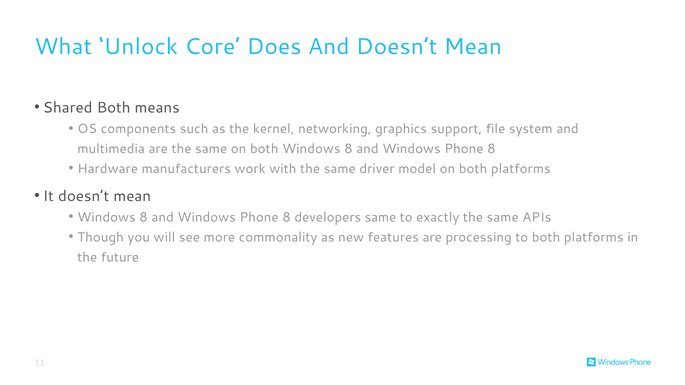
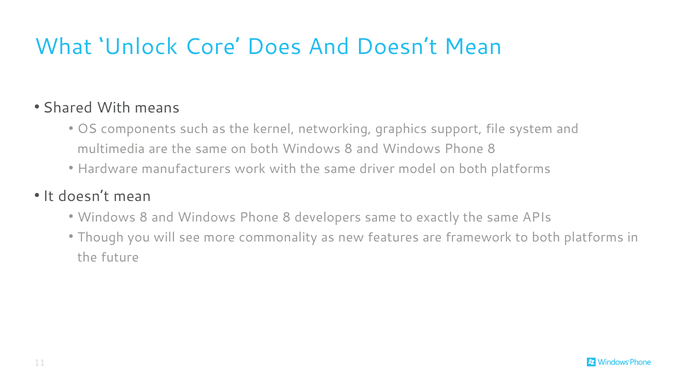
Shared Both: Both -> With (114, 108)
processing: processing -> framework (479, 237)
